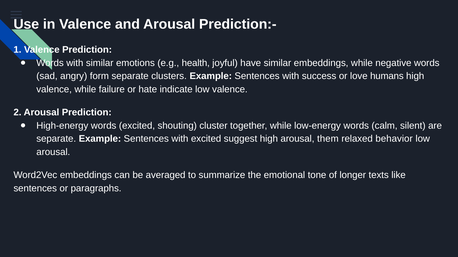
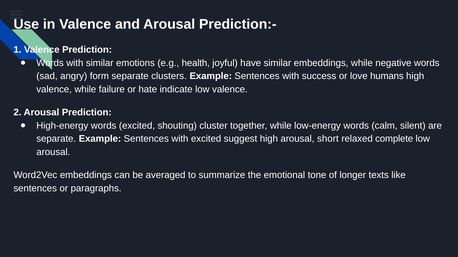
them: them -> short (328, 139)
behavior: behavior -> complete (394, 139)
